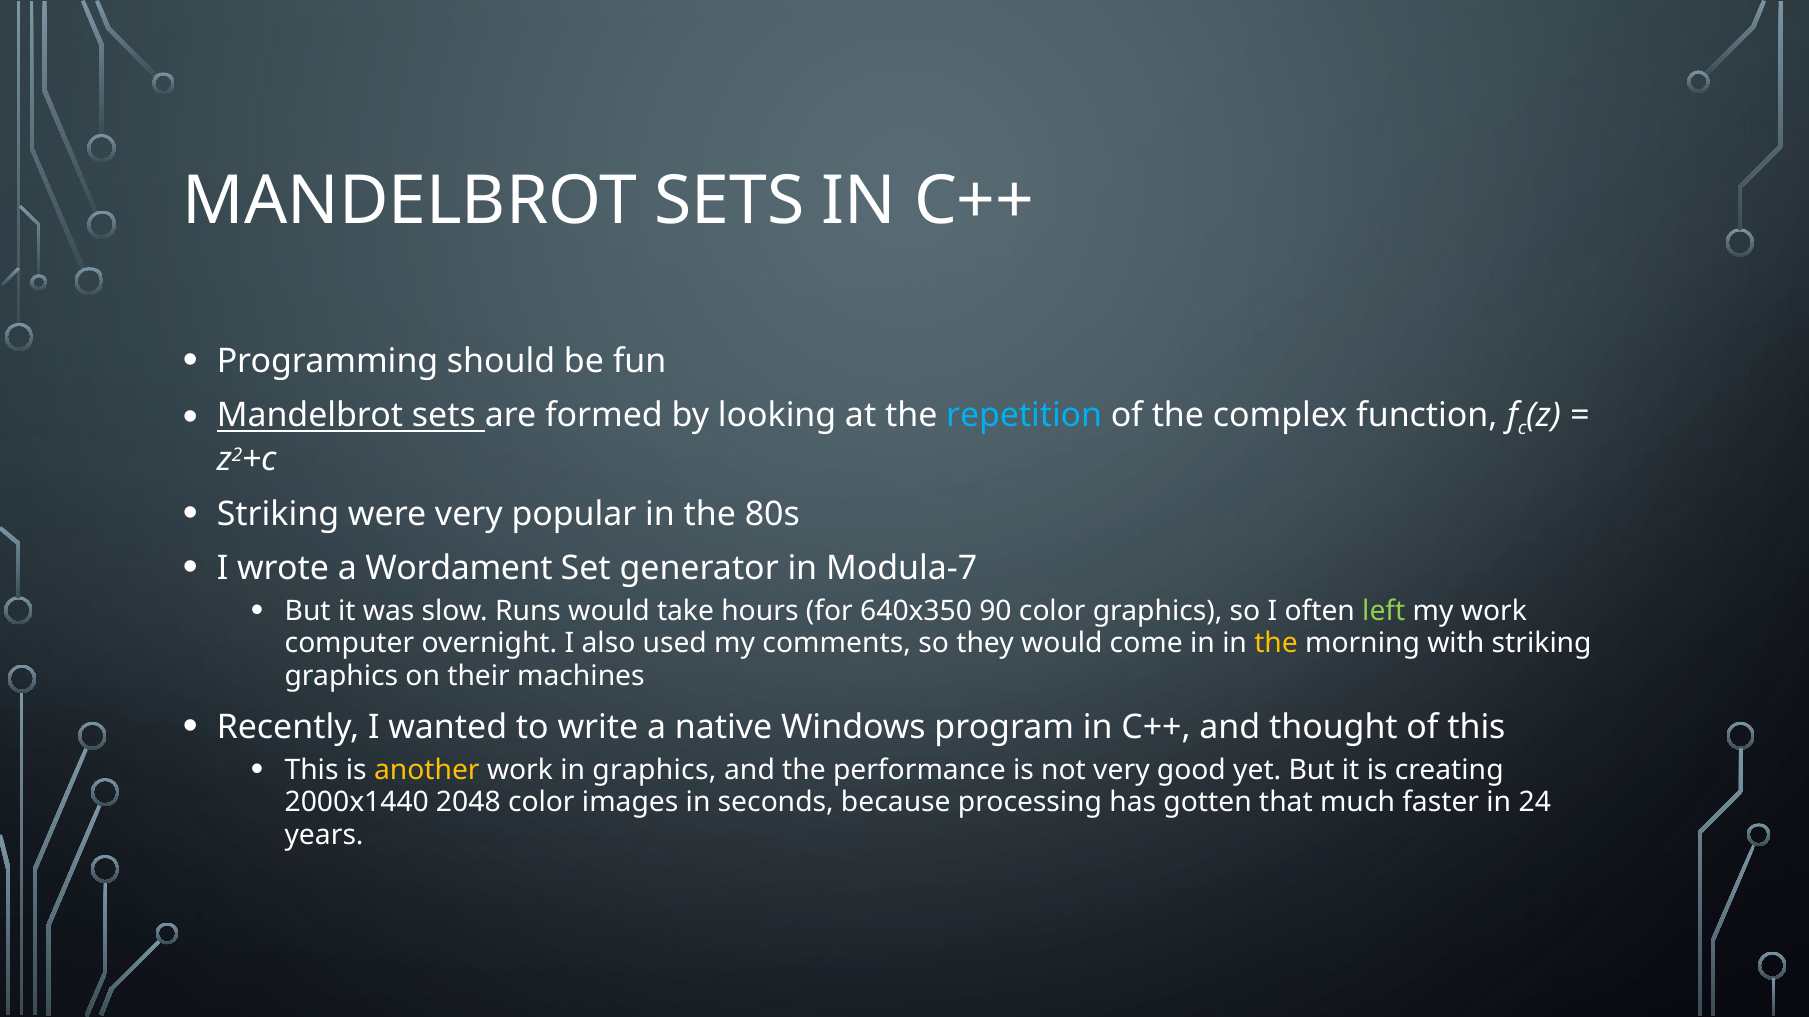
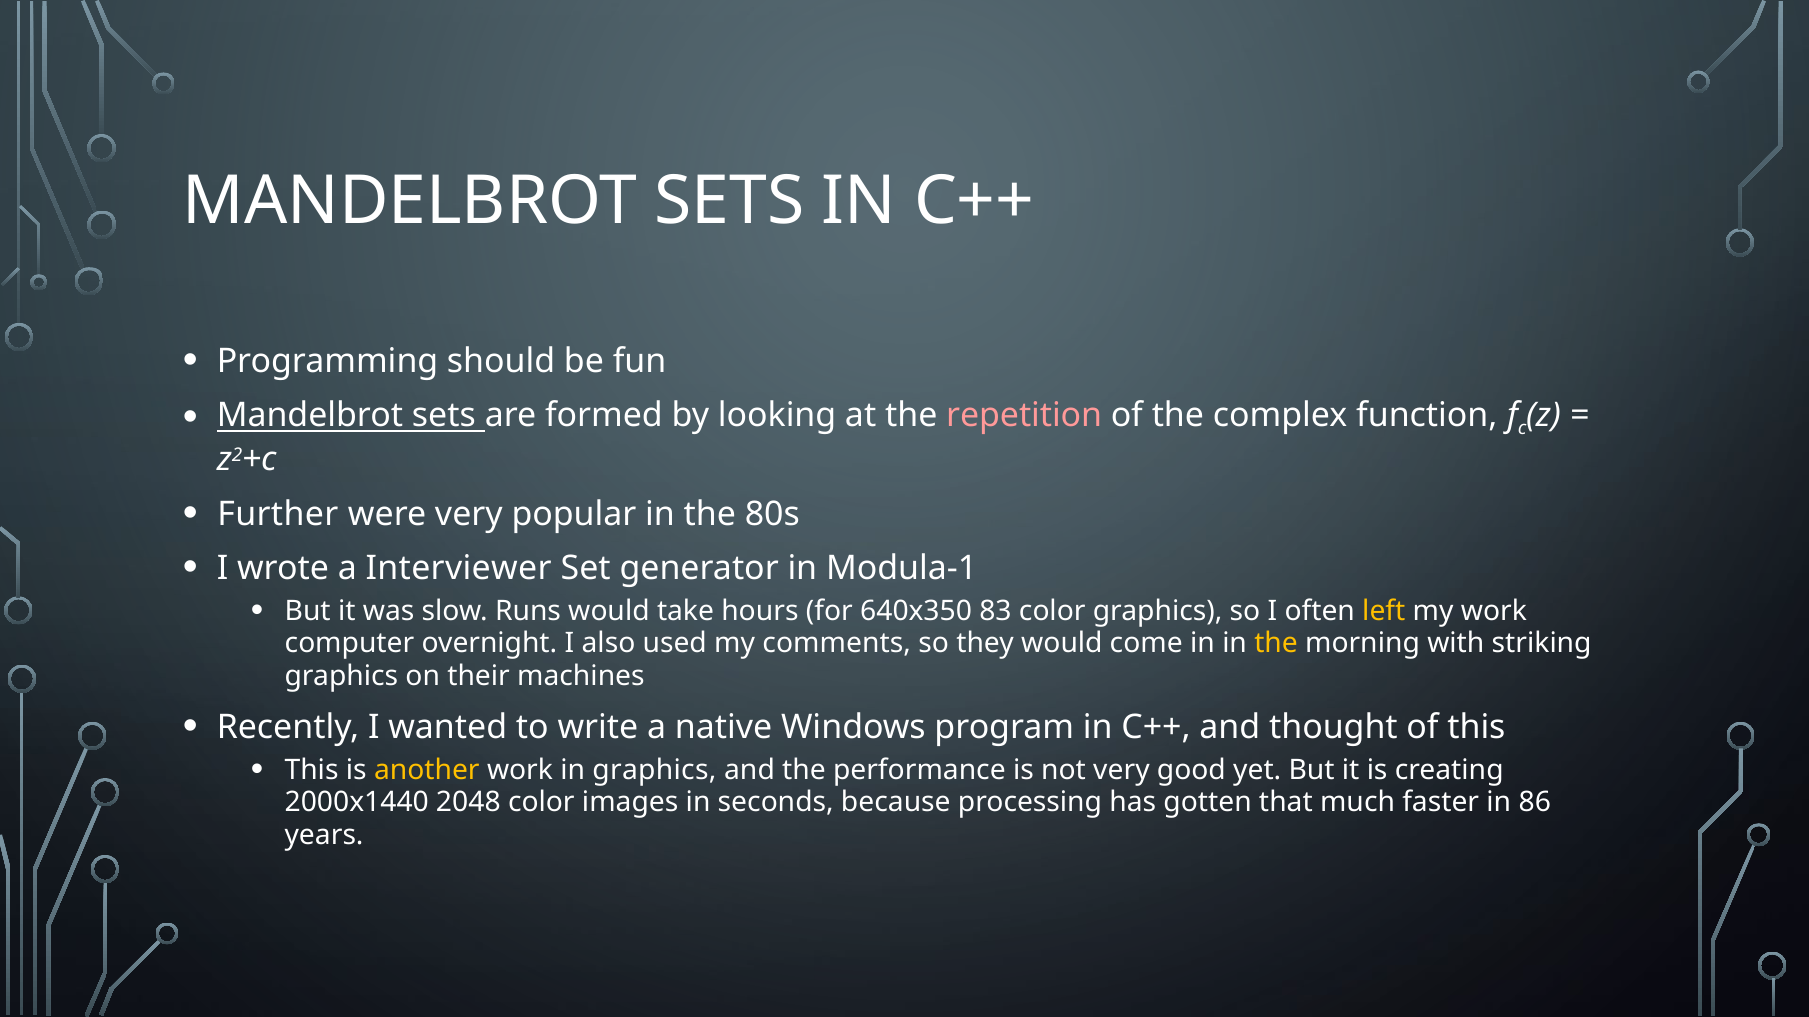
repetition colour: light blue -> pink (1024, 416)
Striking: Striking -> Further (278, 514)
Wordament: Wordament -> Interviewer (459, 568)
Modula-7: Modula-7 -> Modula-1 (902, 568)
90: 90 -> 83 (995, 611)
left colour: light green -> yellow (1384, 611)
24: 24 -> 86 (1535, 803)
